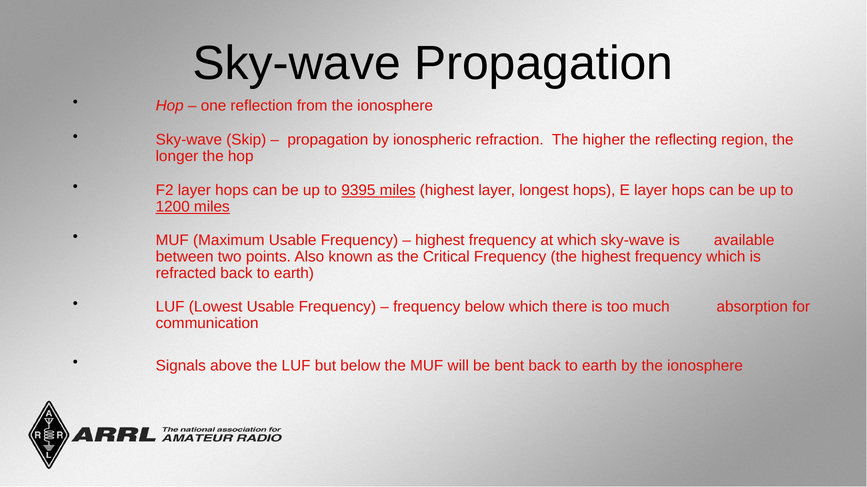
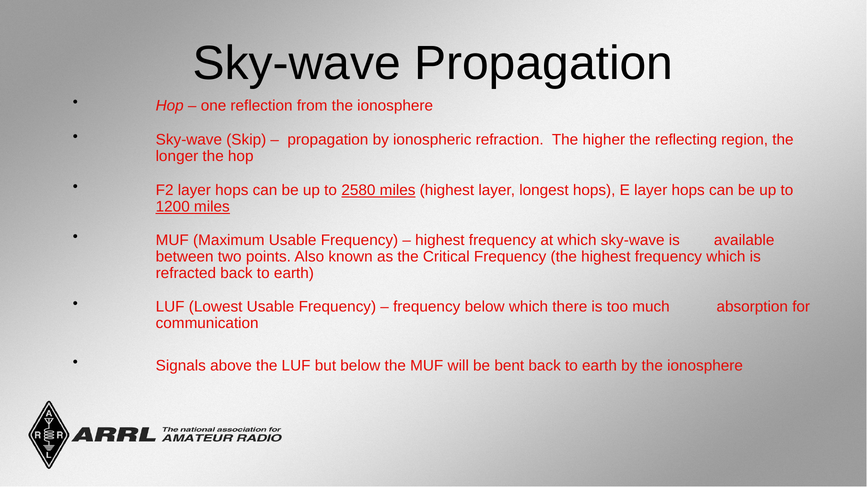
9395: 9395 -> 2580 (358, 190)
